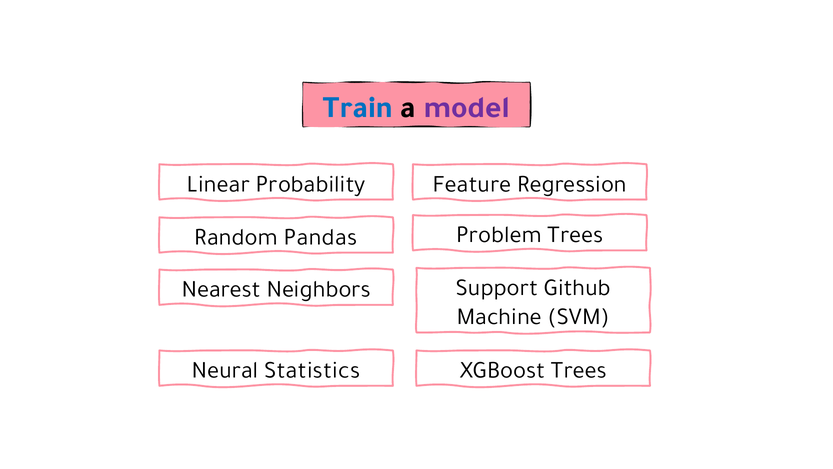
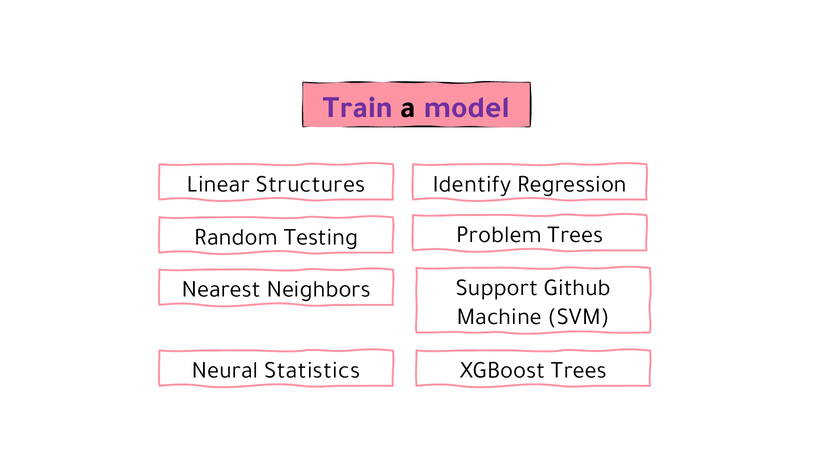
Train colour: blue -> purple (358, 107)
Probability: Probability -> Structures (311, 183)
Feature: Feature -> Identify (472, 183)
Pandas: Pandas -> Testing (321, 236)
